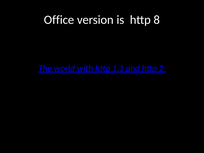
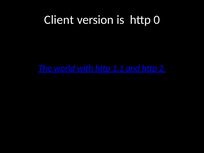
Office: Office -> Client (59, 20)
8: 8 -> 0 (157, 20)
